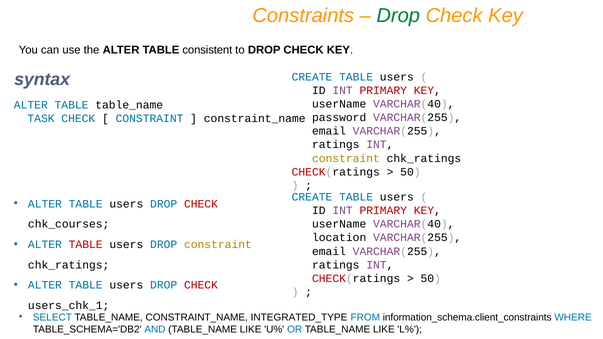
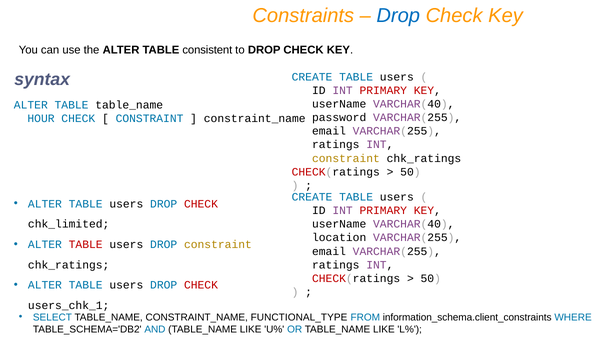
Drop colour: green -> blue (398, 16)
TASK: TASK -> HOUR (41, 119)
chk_courses: chk_courses -> chk_limited (69, 224)
INTEGRATED_TYPE: INTEGRATED_TYPE -> FUNCTIONAL_TYPE (299, 317)
